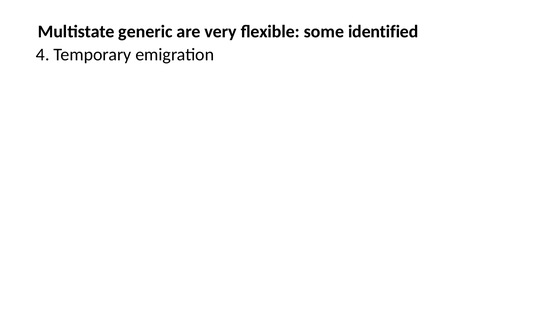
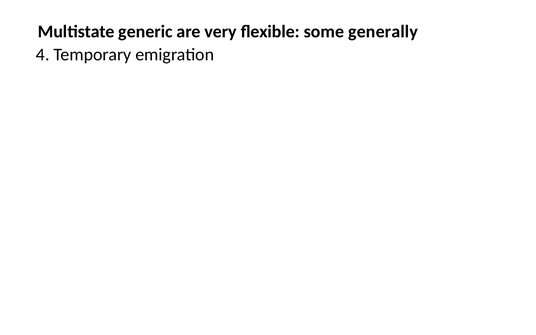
identified: identified -> generally (383, 32)
